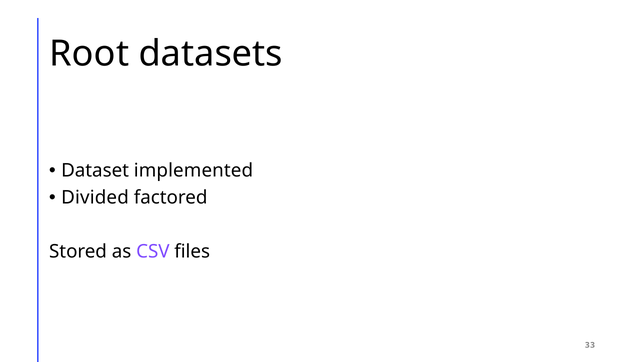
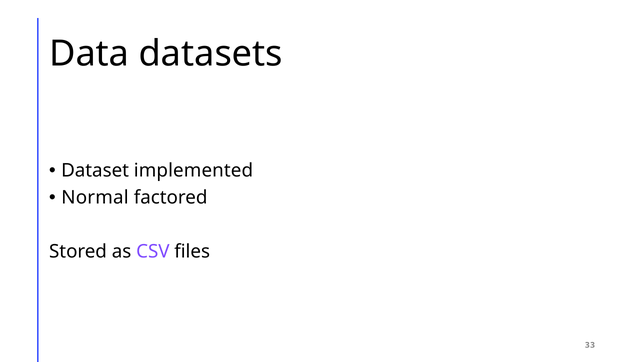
Root: Root -> Data (89, 54)
Divided: Divided -> Normal (95, 198)
